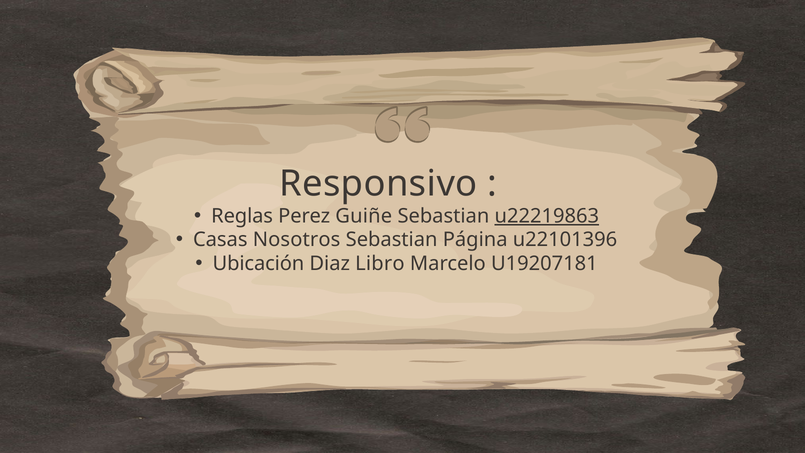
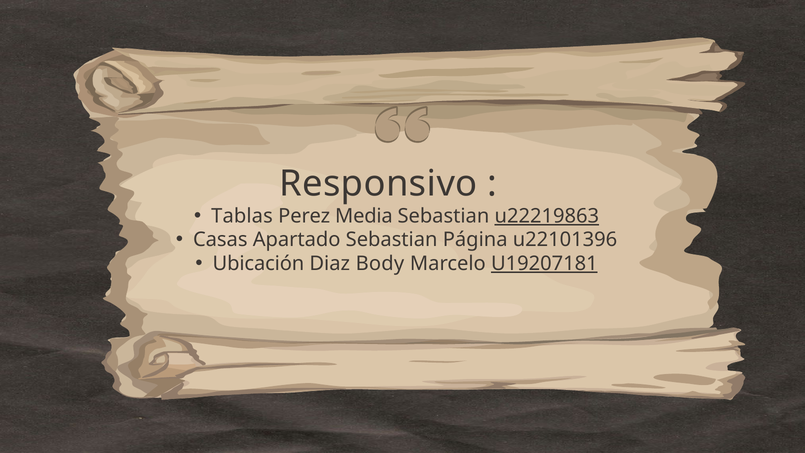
Reglas: Reglas -> Tablas (242, 216)
Guiñe: Guiñe -> Media (364, 216)
Nosotros: Nosotros -> Apartado (297, 240)
Libro: Libro -> Body (380, 263)
U19207181 underline: none -> present (544, 263)
